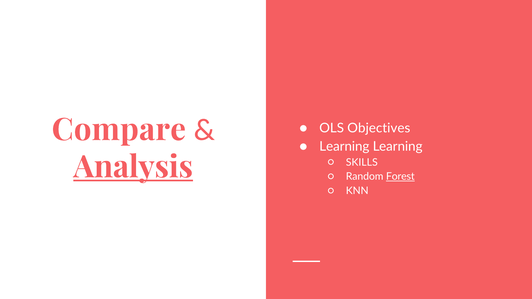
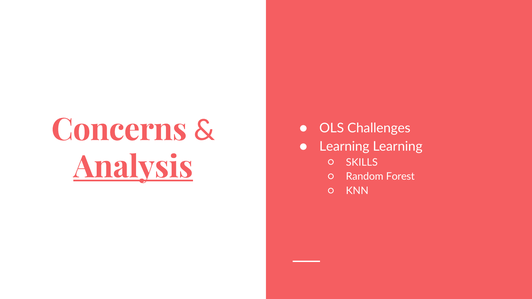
Compare: Compare -> Concerns (119, 130)
Objectives: Objectives -> Challenges (379, 128)
Forest underline: present -> none (400, 177)
